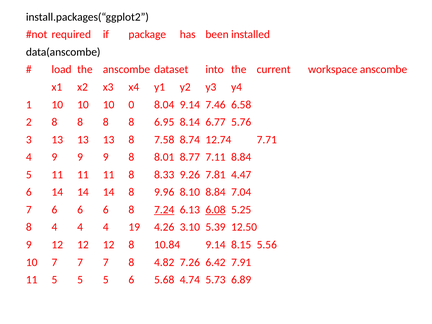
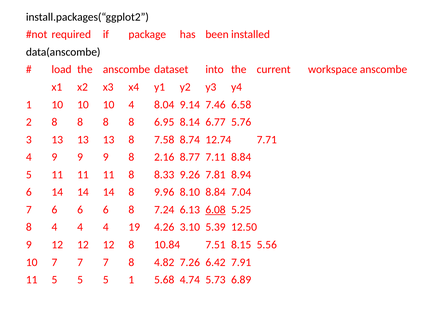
10 0: 0 -> 4 (131, 105)
8.01: 8.01 -> 2.16 (164, 157)
4.47: 4.47 -> 8.94 (241, 175)
7.24 underline: present -> none (164, 210)
10.84 9.14: 9.14 -> 7.51 (216, 245)
5 6: 6 -> 1 (131, 280)
